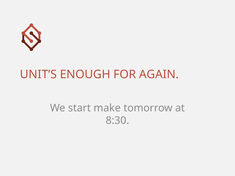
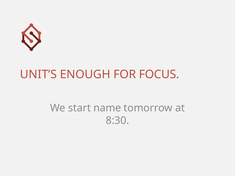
AGAIN: AGAIN -> FOCUS (159, 74)
make: make -> name (107, 108)
